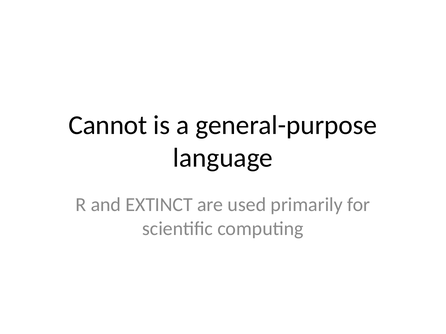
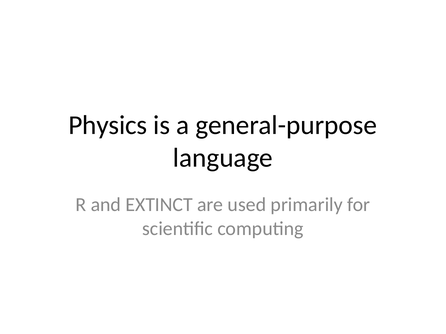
Cannot: Cannot -> Physics (108, 125)
